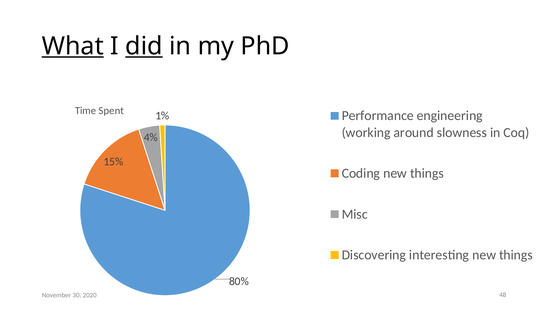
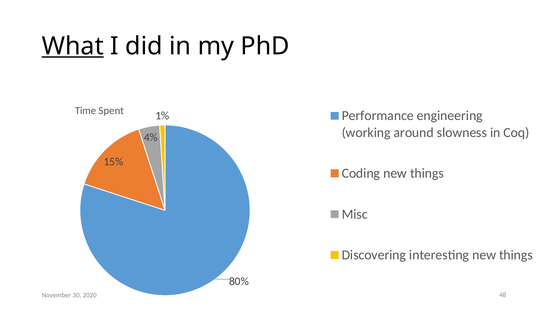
did underline: present -> none (144, 46)
